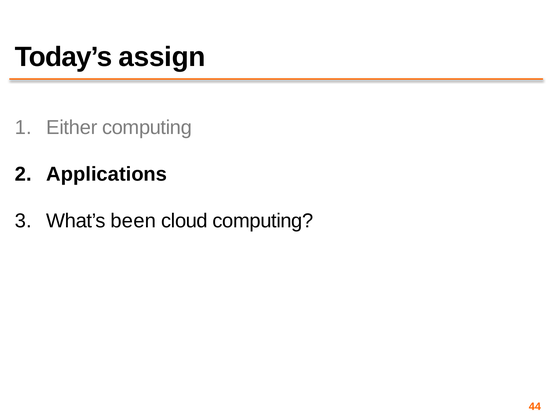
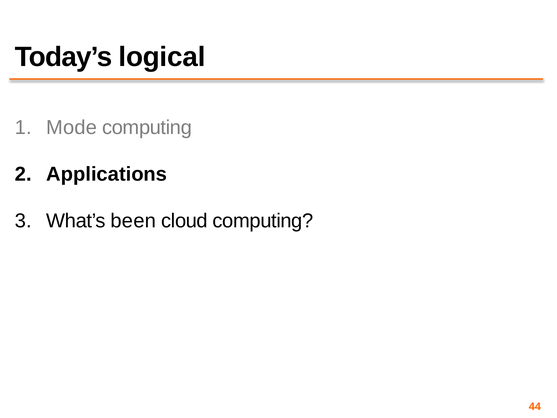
assign: assign -> logical (162, 57)
Either: Either -> Mode (72, 127)
